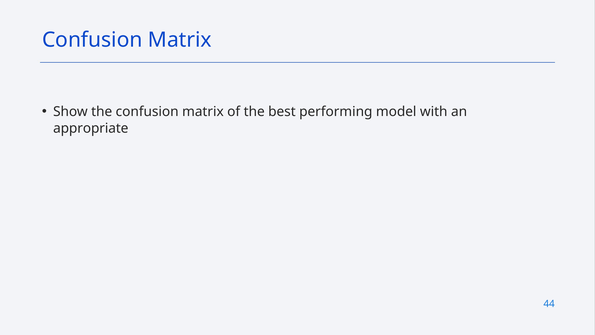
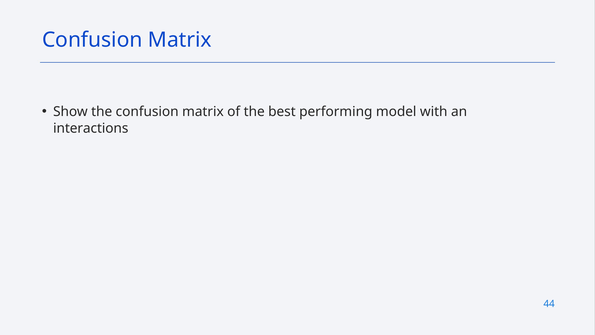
appropriate: appropriate -> interactions (91, 128)
